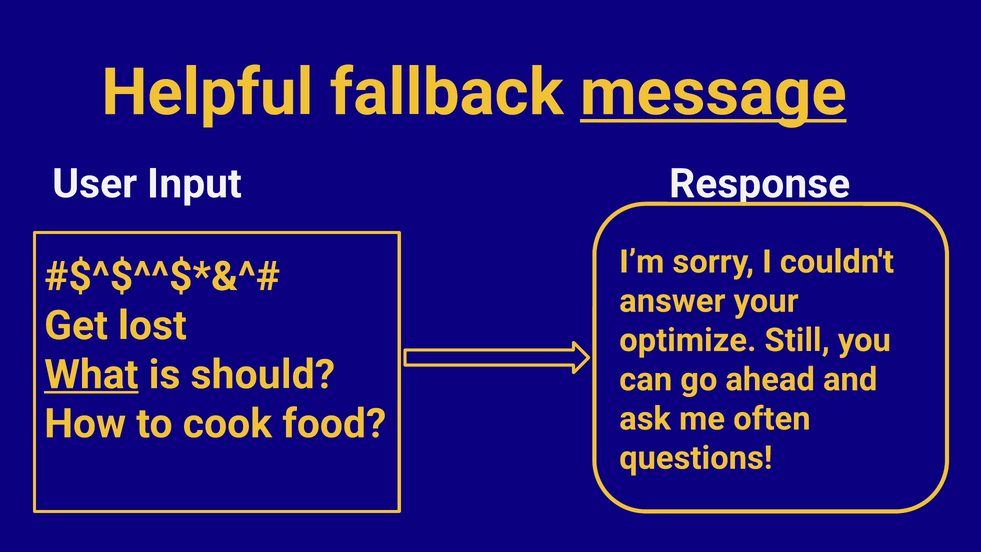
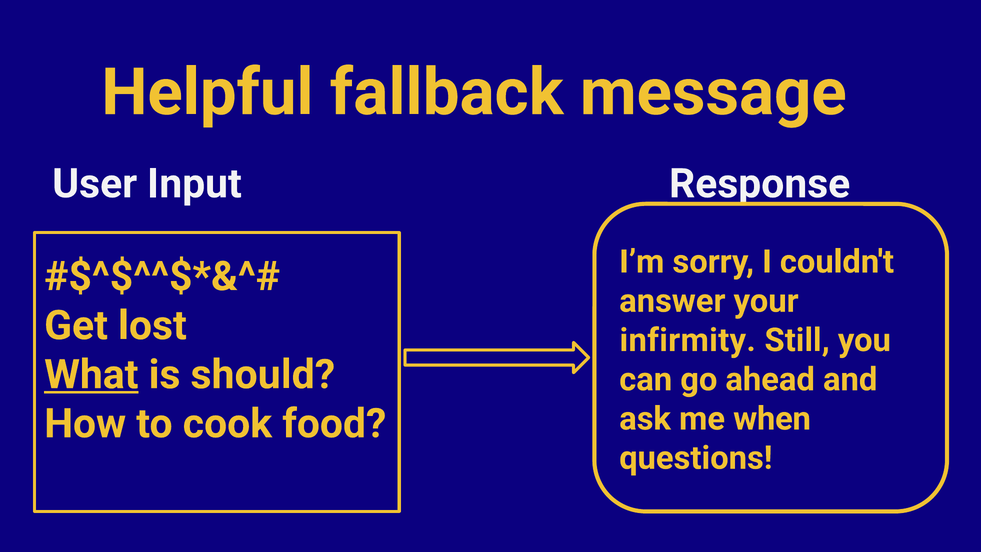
message underline: present -> none (713, 93)
optimize: optimize -> infirmity (688, 340)
often: often -> when (772, 419)
